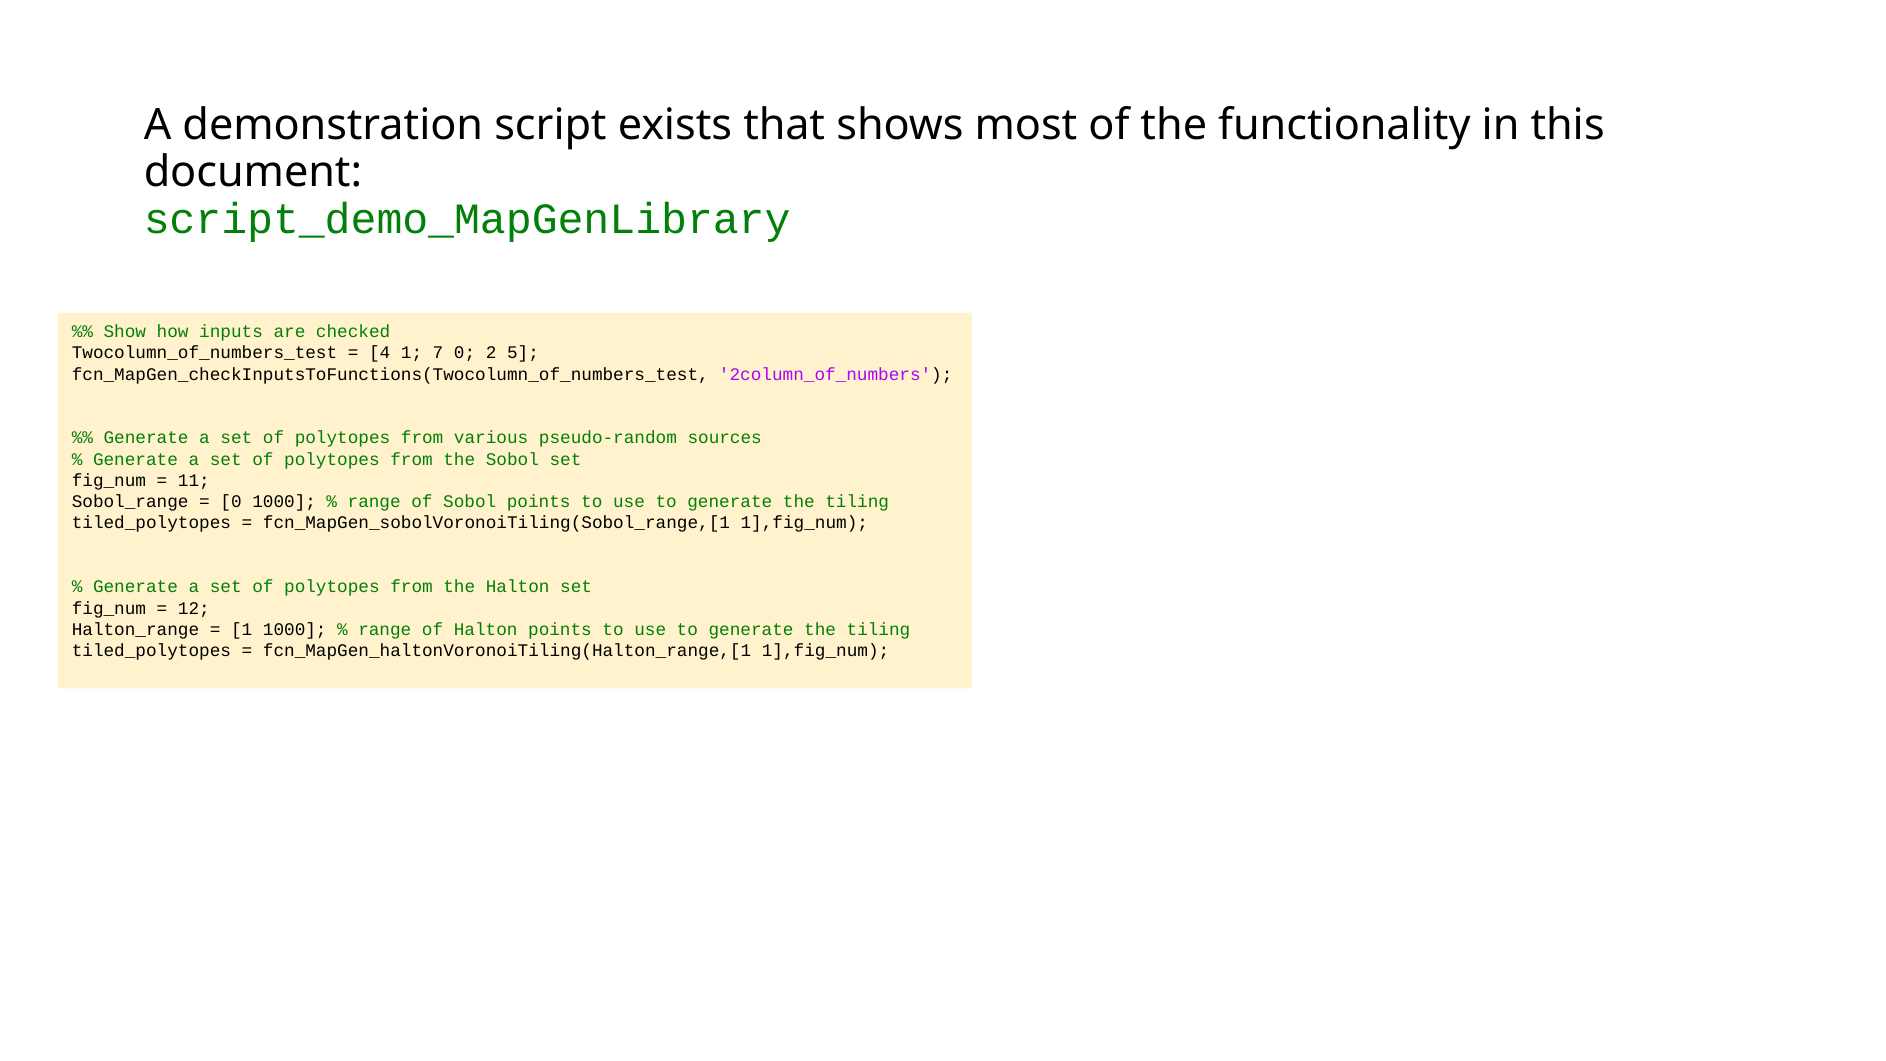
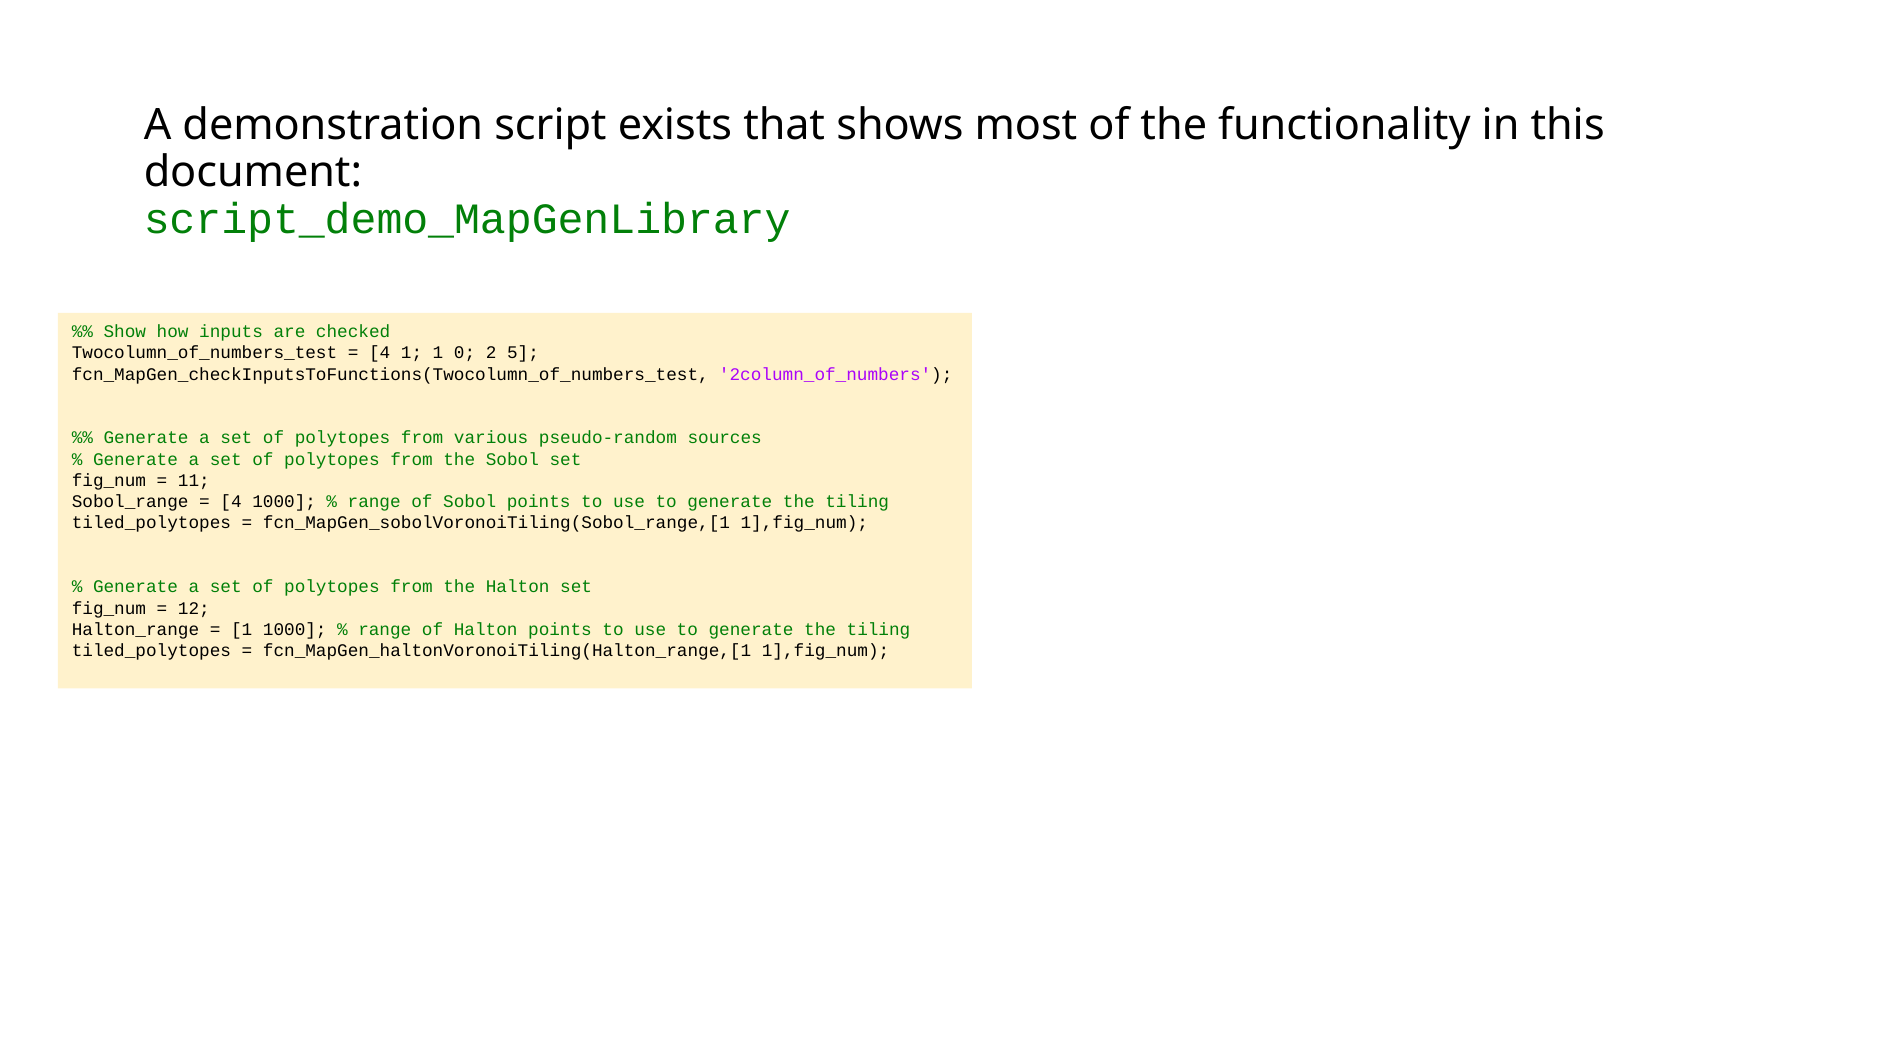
1 7: 7 -> 1 (438, 353)
0: 0 -> 4 (231, 502)
